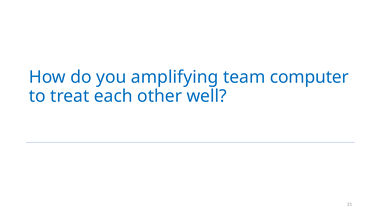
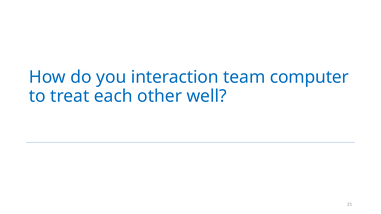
amplifying: amplifying -> interaction (175, 77)
